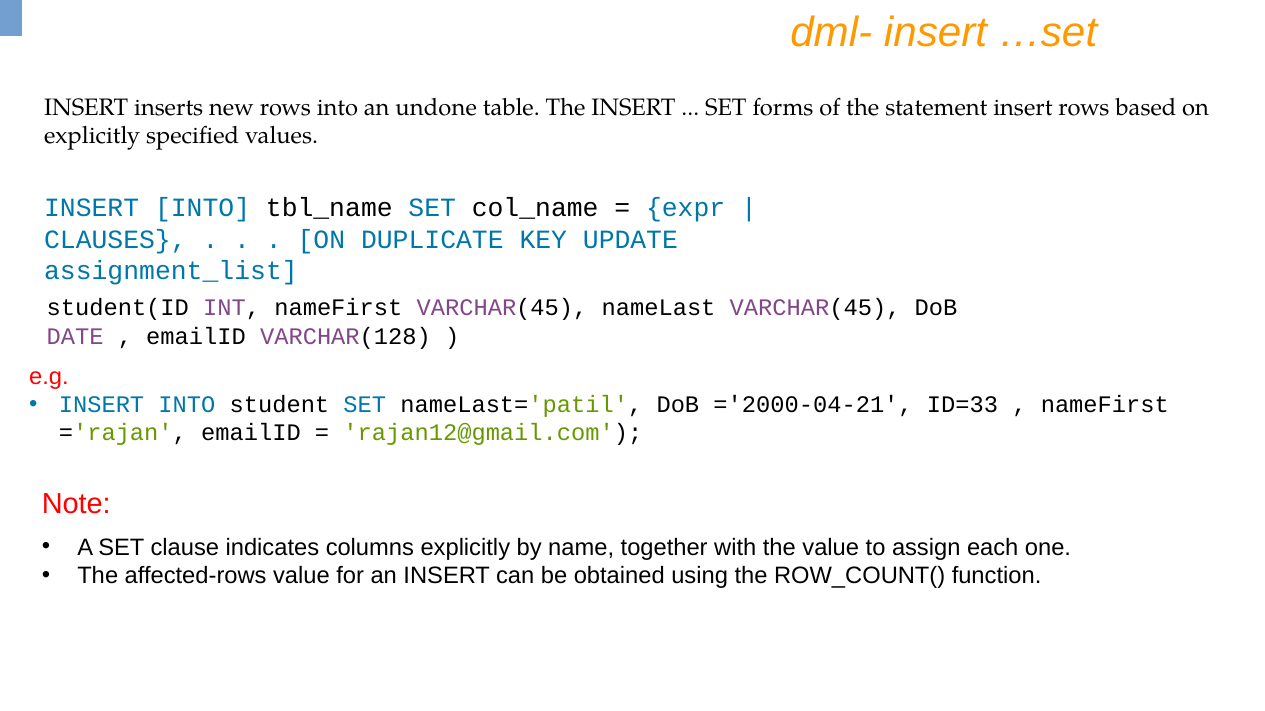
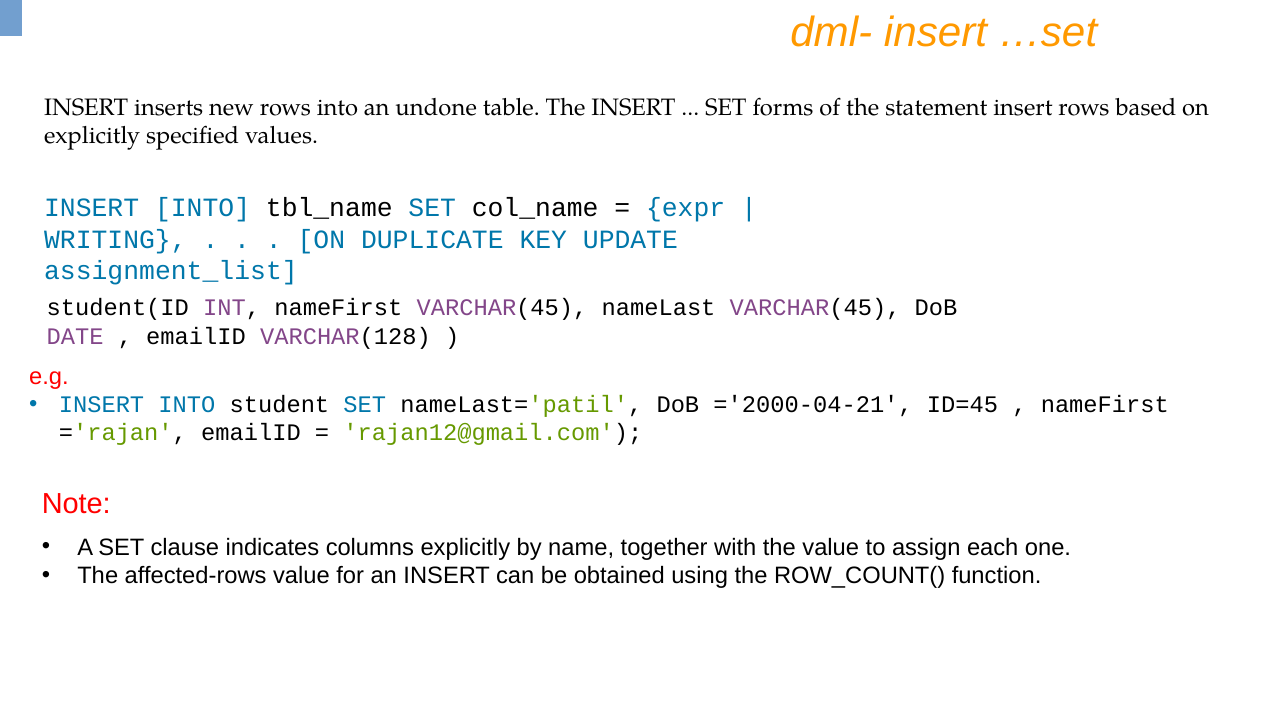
CLAUSES: CLAUSES -> WRITING (115, 240)
ID=33: ID=33 -> ID=45 (963, 405)
